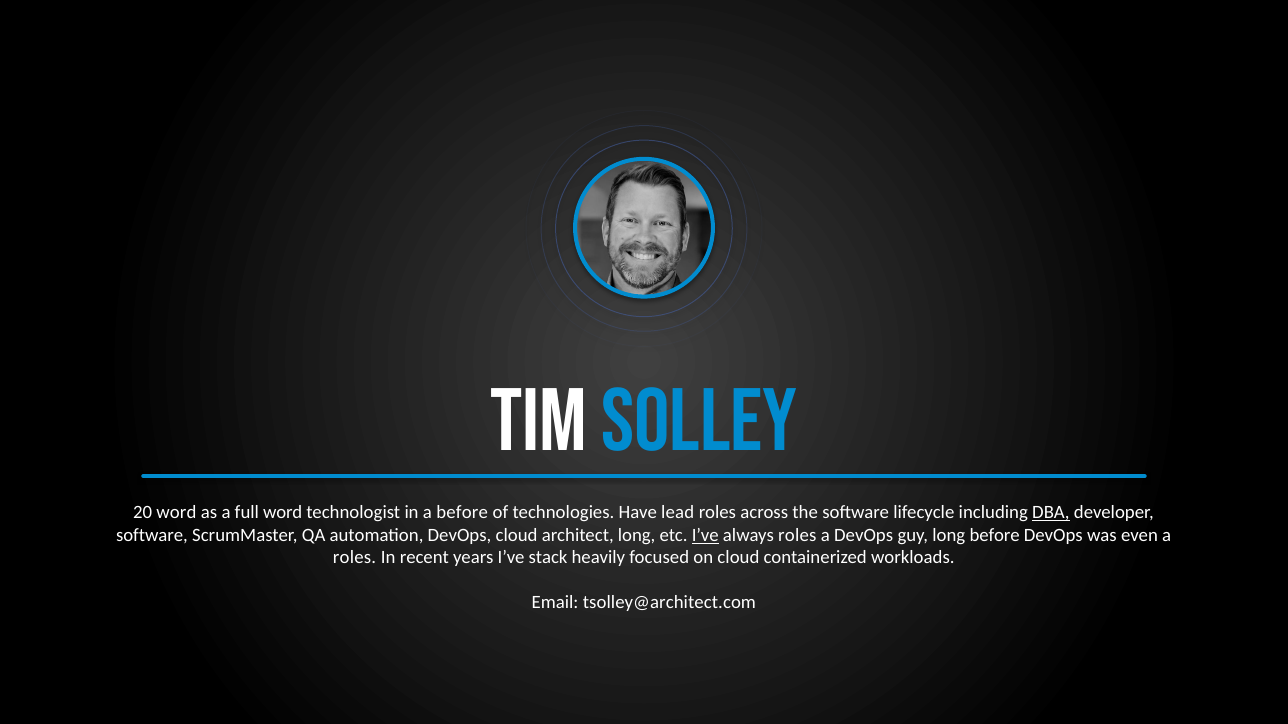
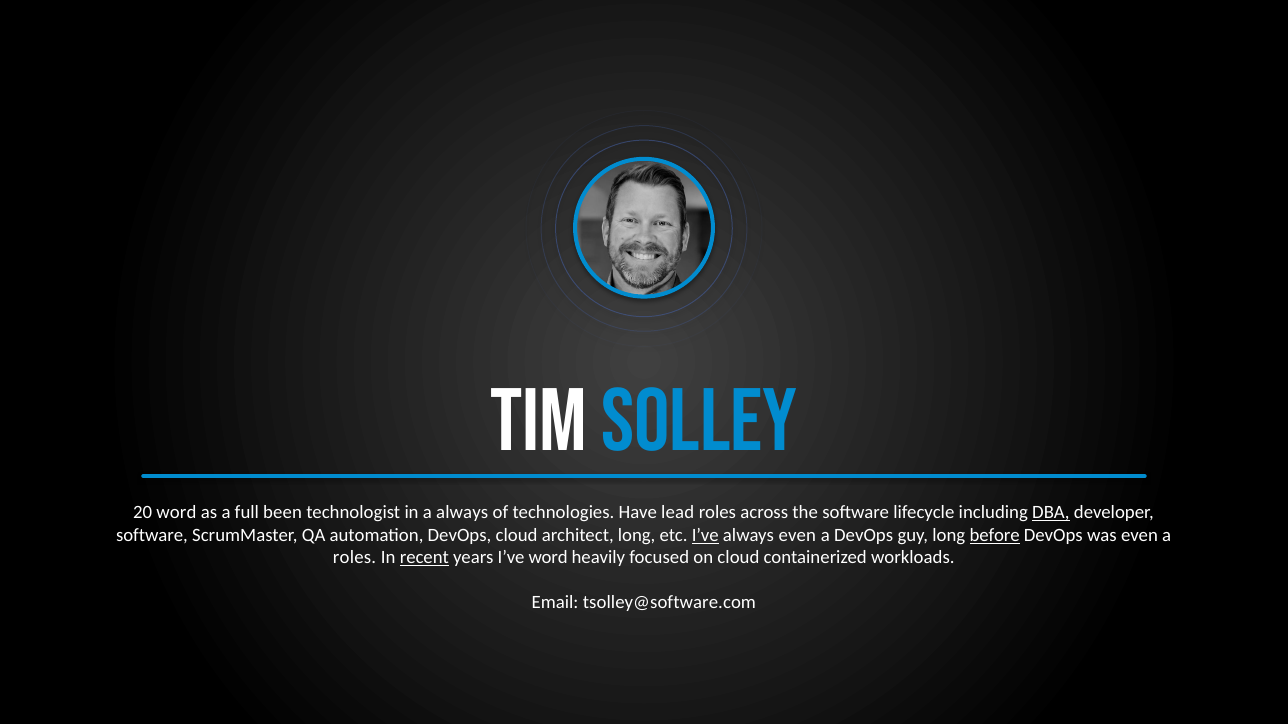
full word: word -> been (283, 513)
a before: before -> always (462, 513)
always roles: roles -> even (797, 535)
before underline: none -> present (995, 535)
recent underline: none -> present (424, 558)
I’ve stack: stack -> word (548, 558)
tsolley@architect.com: tsolley@architect.com -> tsolley@software.com (669, 603)
